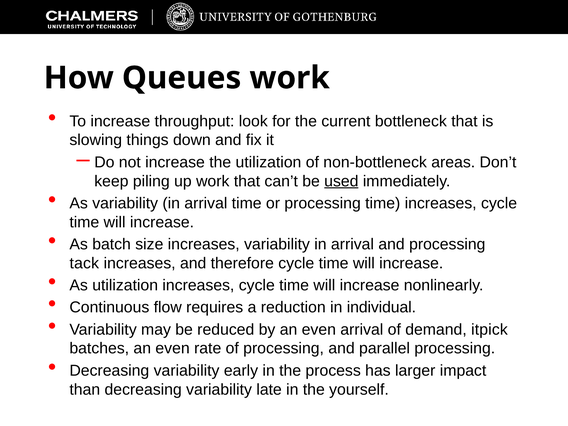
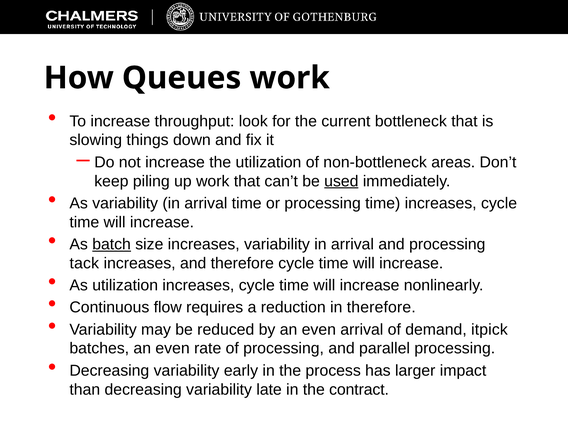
batch underline: none -> present (112, 244)
in individual: individual -> therefore (381, 307)
yourself: yourself -> contract (359, 389)
